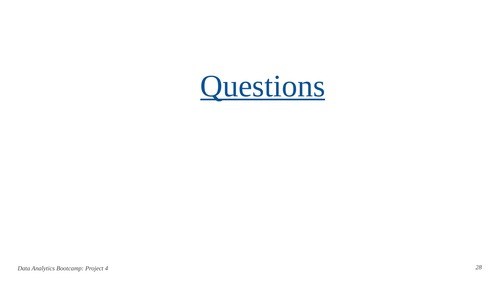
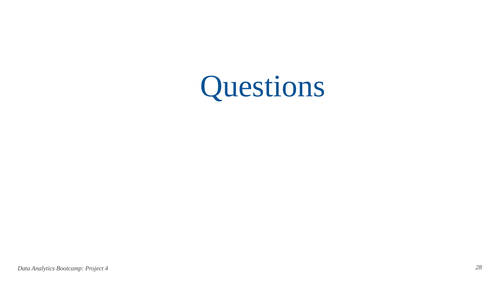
Questions underline: present -> none (263, 86)
